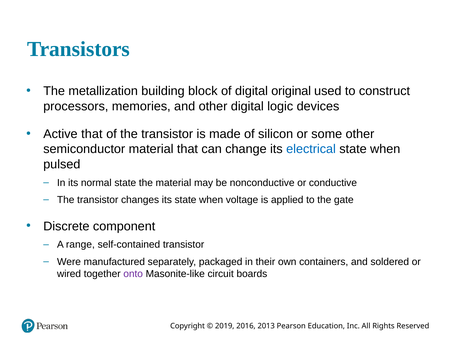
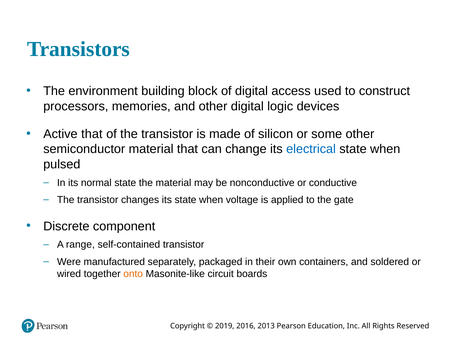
metallization: metallization -> environment (103, 91)
original: original -> access (291, 91)
onto colour: purple -> orange (133, 274)
